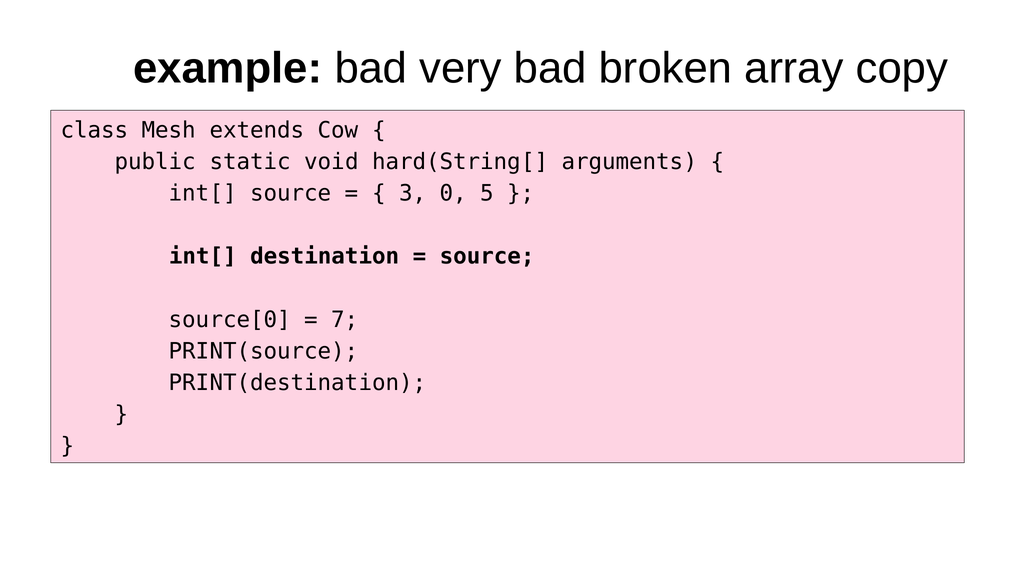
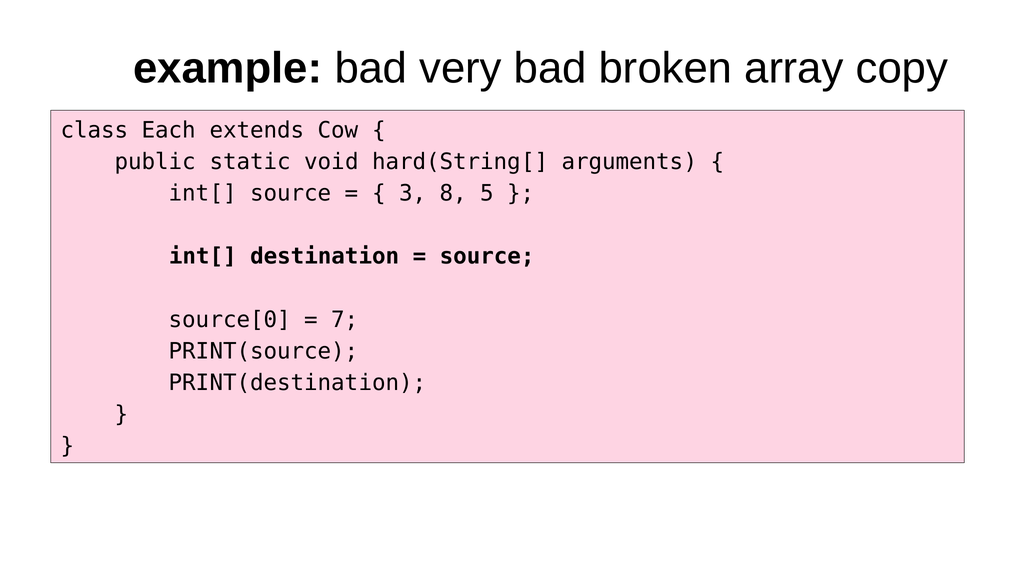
Mesh: Mesh -> Each (169, 130)
0: 0 -> 8 (453, 193)
